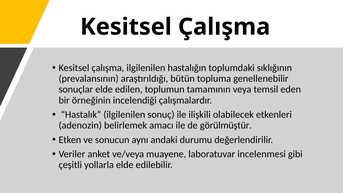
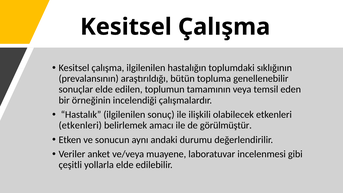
adenozin: adenozin -> etkenleri (80, 125)
